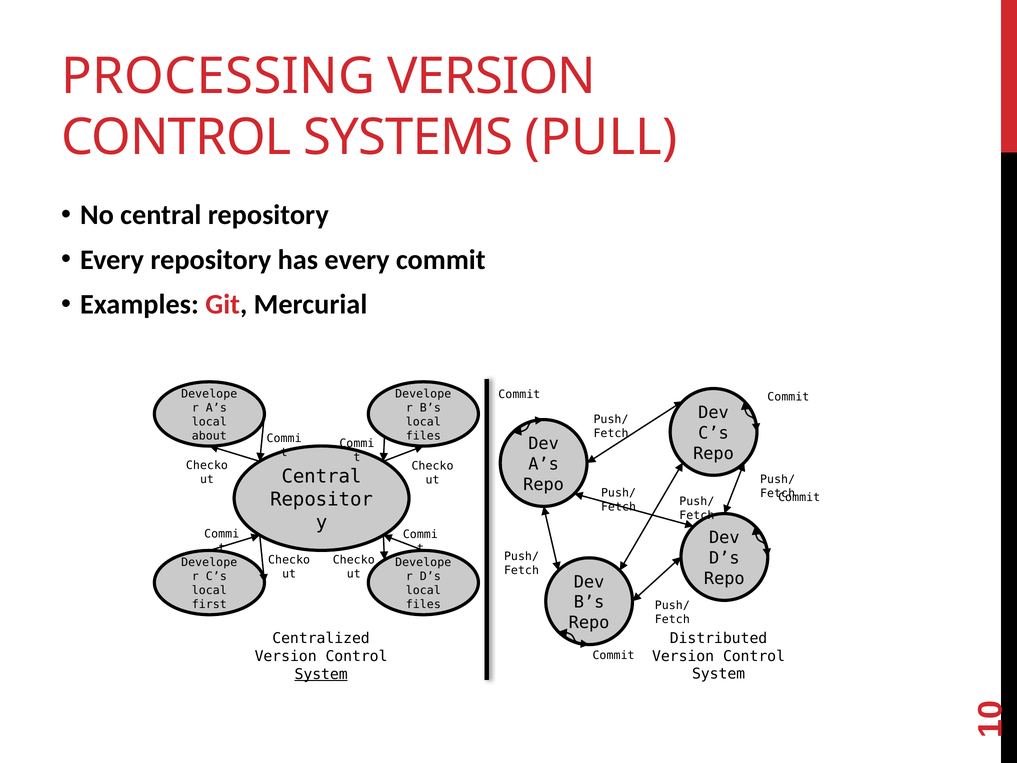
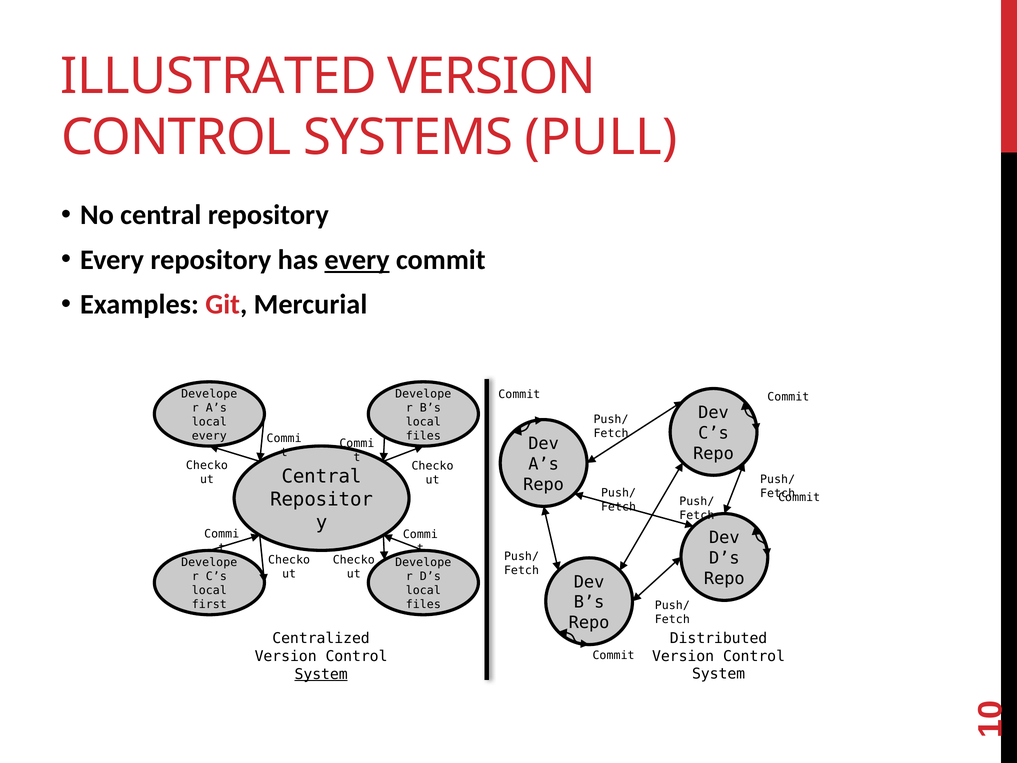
PROCESSING: PROCESSING -> ILLUSTRATED (219, 76)
every underline: none -> present (357, 260)
about: about -> every (209, 436)
